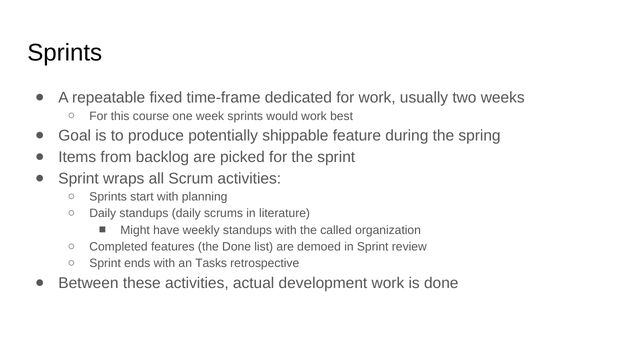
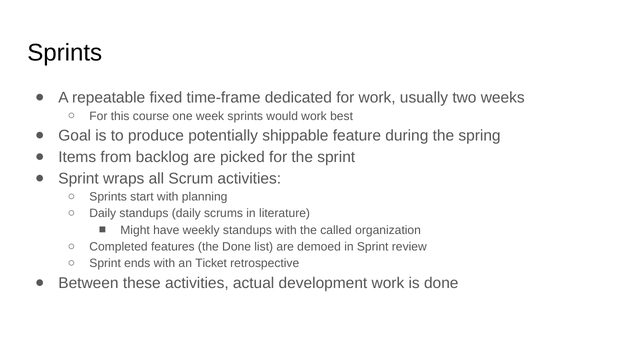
Tasks: Tasks -> Ticket (211, 263)
